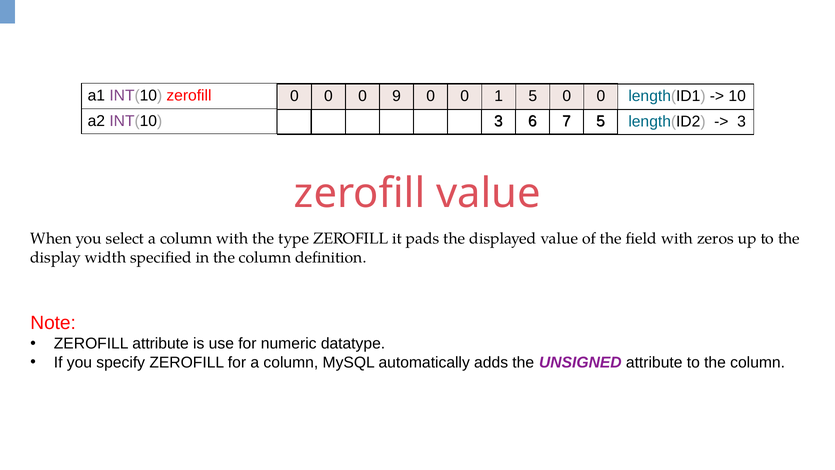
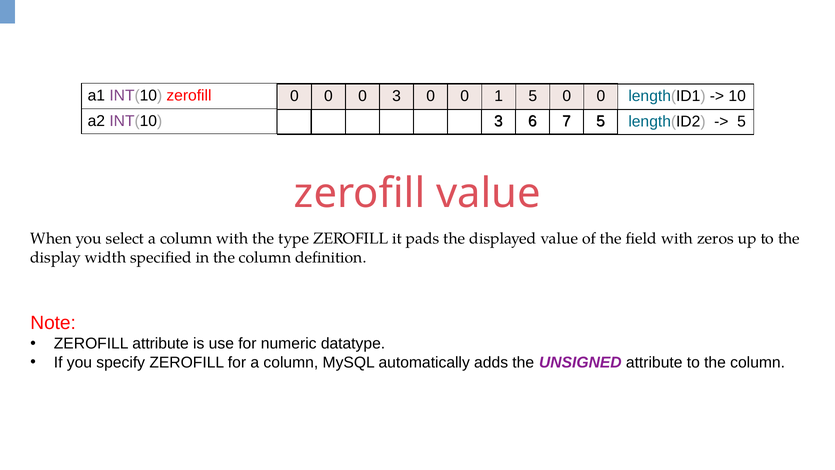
0 9: 9 -> 3 (397, 96)
3: 3 -> 5 (742, 122)
